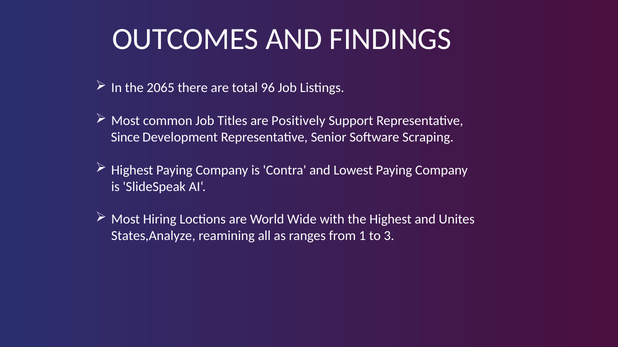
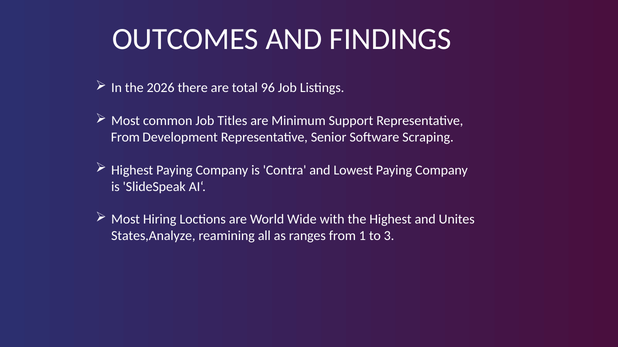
2065: 2065 -> 2026 (161, 88)
Positively: Positively -> Minimum (299, 121)
Since: Since -> From (125, 137)
